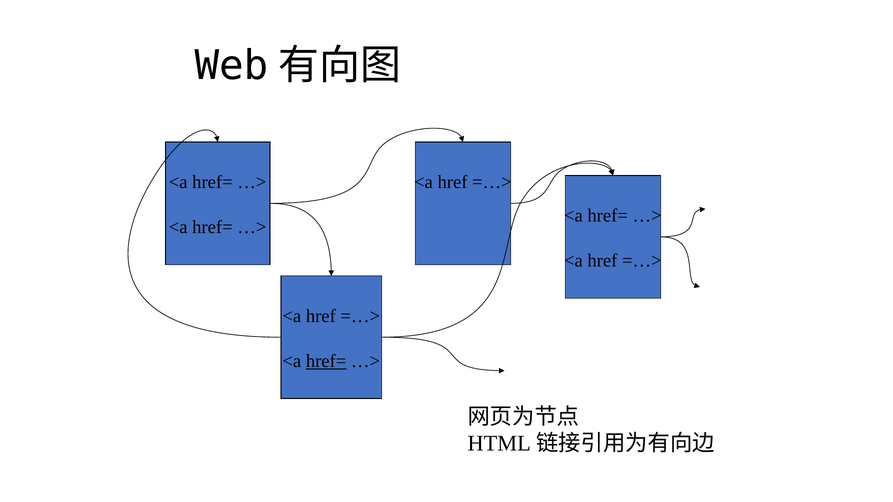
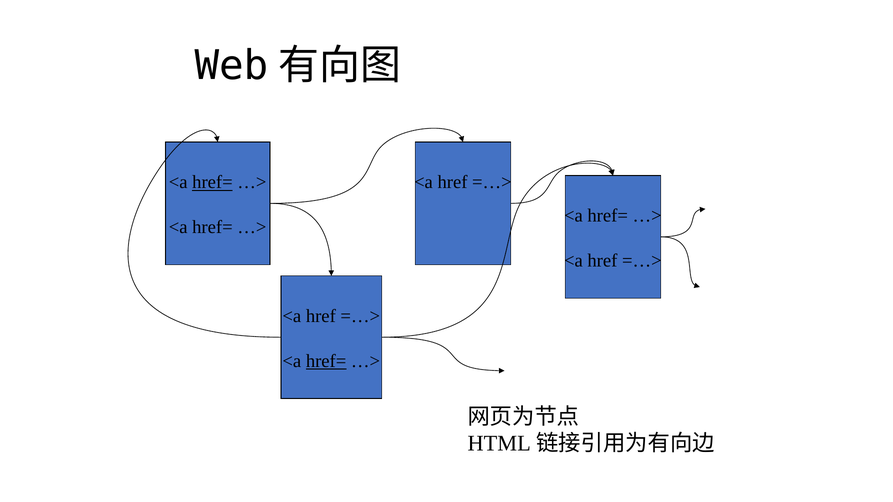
href= underline: none -> present (212, 182)
